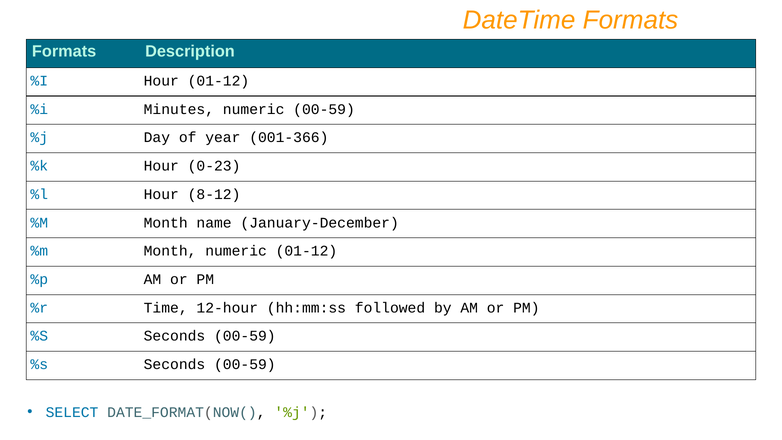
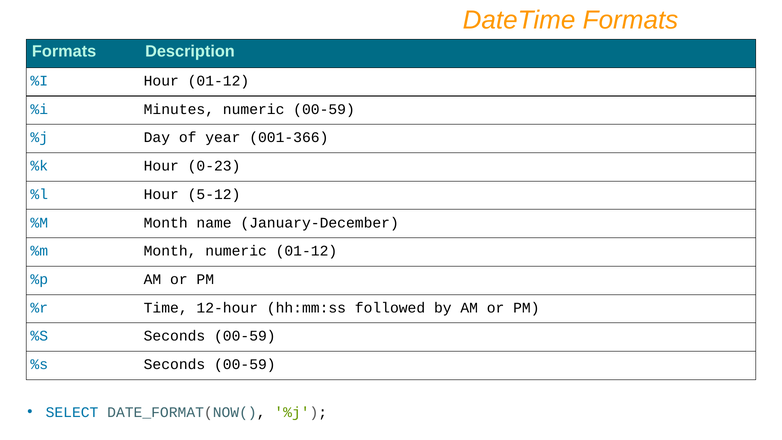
8-12: 8-12 -> 5-12 (214, 194)
